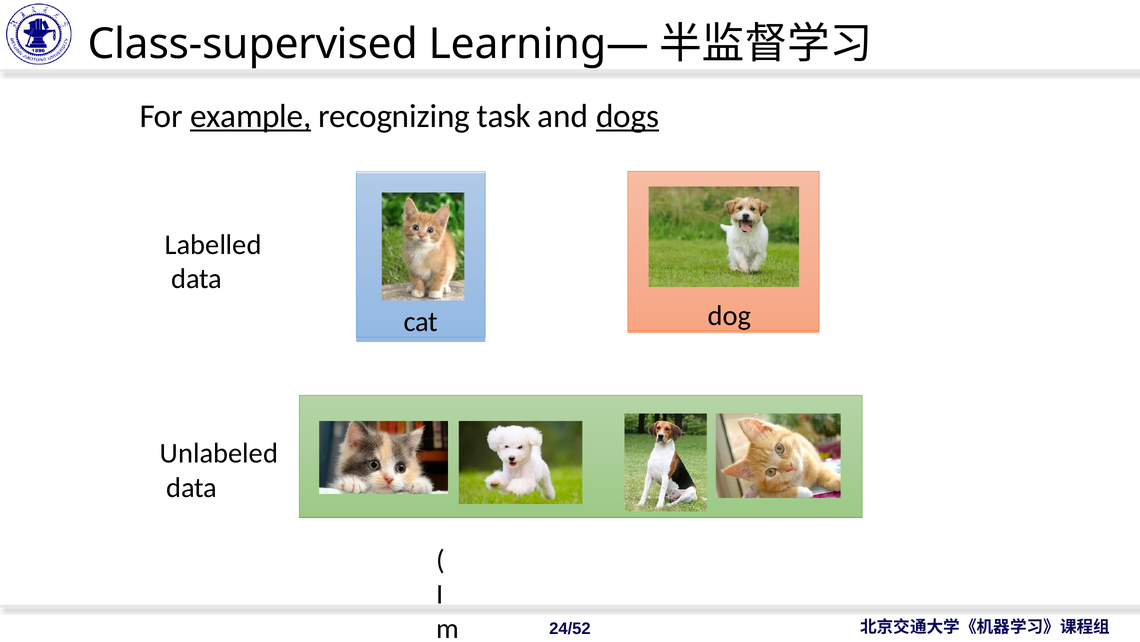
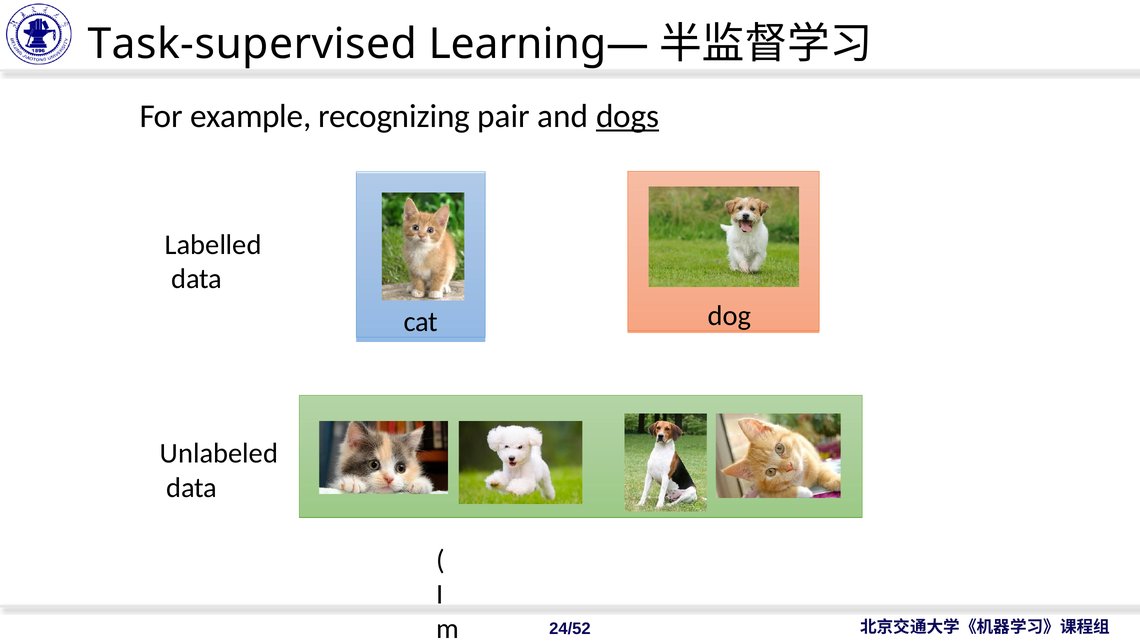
Class-supervised: Class-supervised -> Task-supervised (252, 44)
example underline: present -> none (251, 116)
task: task -> pair (504, 116)
